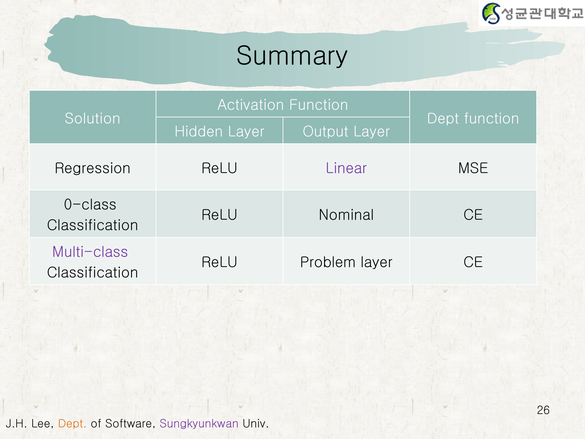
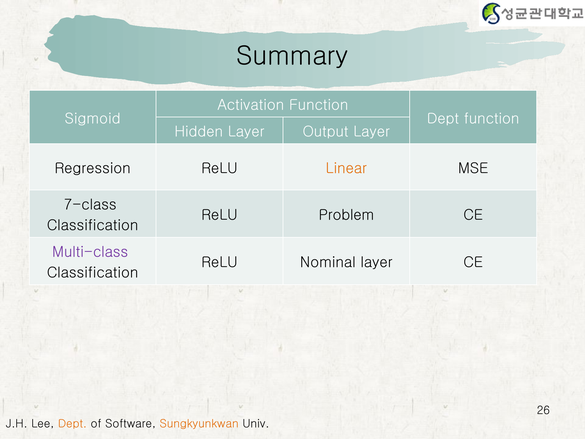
Solution: Solution -> Sigmoid (93, 118)
Linear colour: purple -> orange (346, 168)
0-class: 0-class -> 7-class (90, 205)
Nominal: Nominal -> Problem (346, 215)
Problem: Problem -> Nominal (328, 262)
Sungkyunkwan colour: purple -> orange (199, 423)
